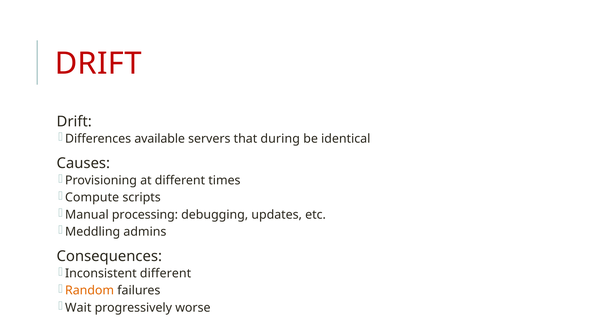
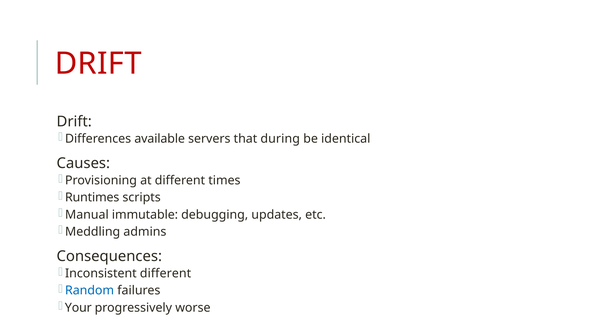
Compute: Compute -> Runtimes (92, 198)
processing: processing -> immutable (145, 215)
Random colour: orange -> blue (90, 291)
Wait: Wait -> Your (78, 308)
